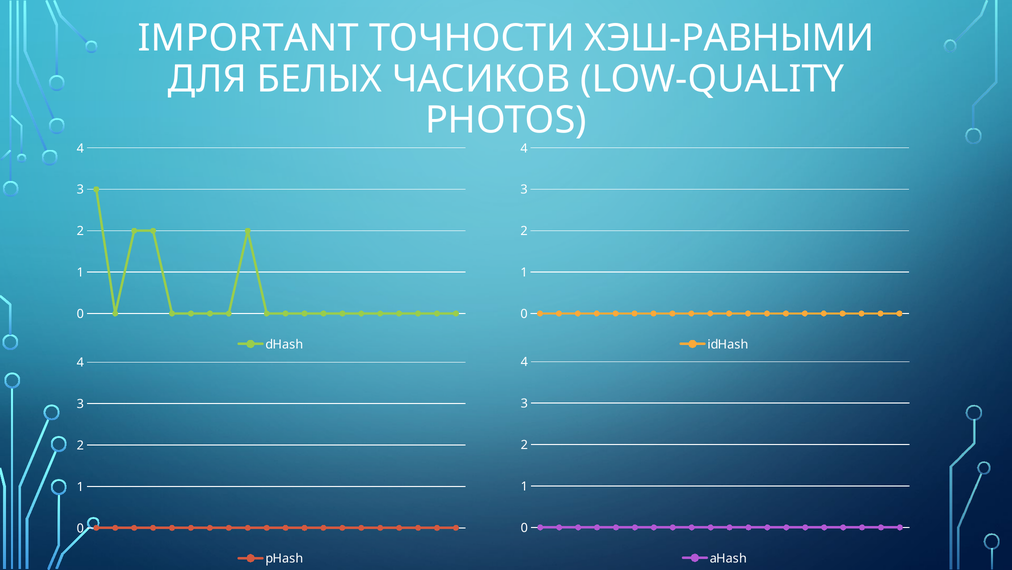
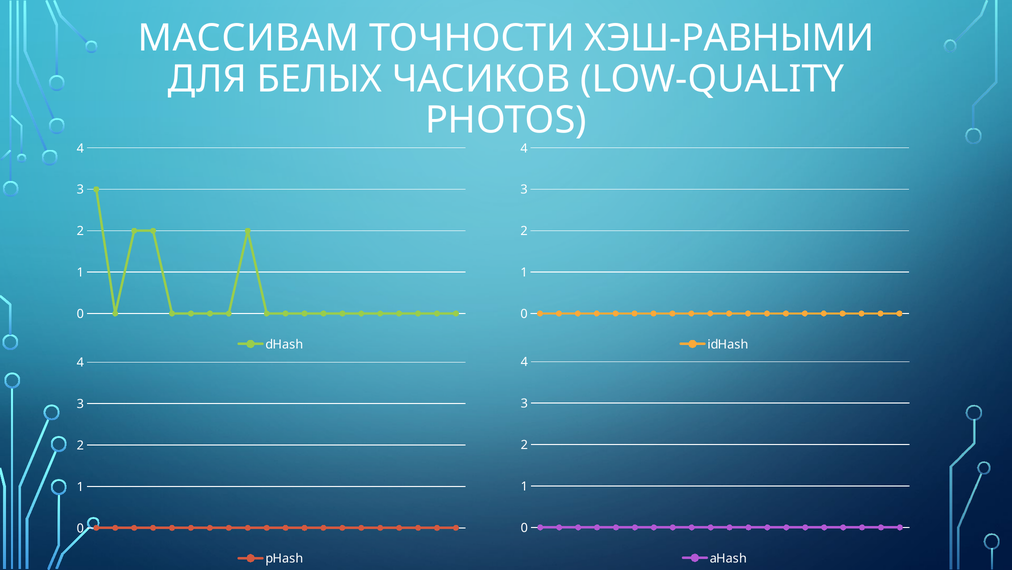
IMPORTANT: IMPORTANT -> МАССИВАМ (248, 38)
